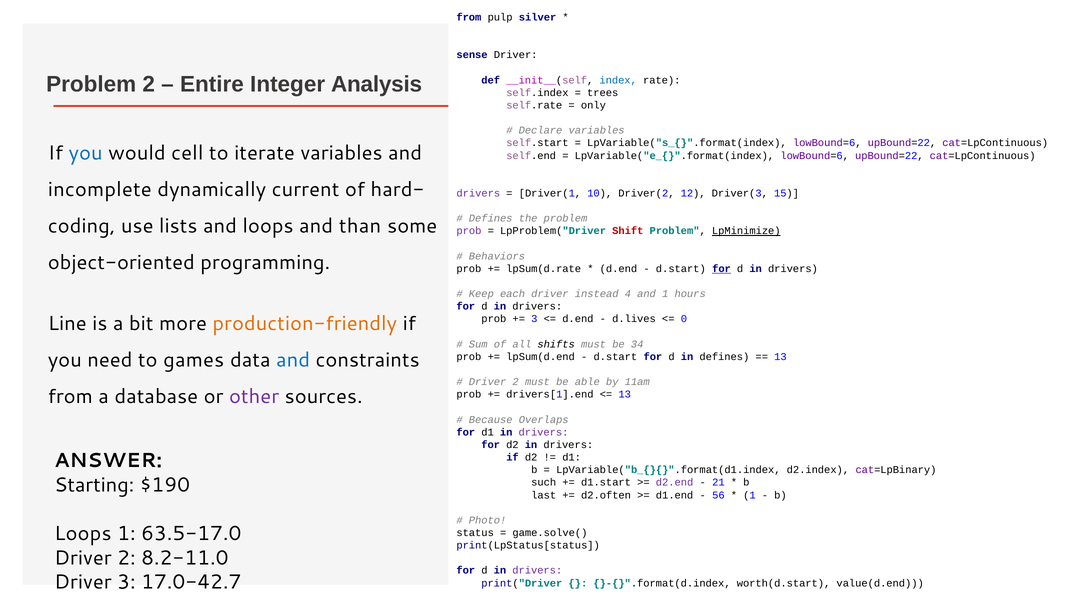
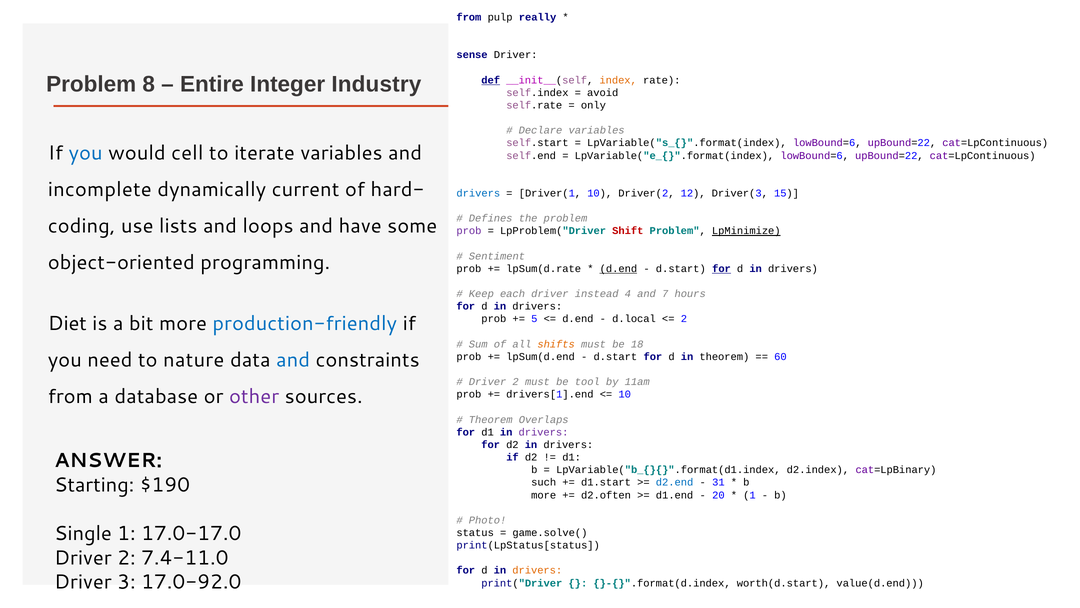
silver: silver -> really (538, 17)
Problem 2: 2 -> 8 (149, 84)
Analysis: Analysis -> Industry (376, 84)
def underline: none -> present (491, 80)
index colour: blue -> orange (618, 80)
trees: trees -> avoid (603, 93)
drivers colour: purple -> blue (478, 193)
than: than -> have (360, 226)
Behaviors: Behaviors -> Sentiment (497, 256)
d.end underline: none -> present (618, 269)
and 1: 1 -> 7 (665, 294)
3: 3 -> 5 (534, 319)
d.lives: d.lives -> d.local (634, 319)
0: 0 -> 2 (684, 319)
Line: Line -> Diet (67, 323)
production-friendly colour: orange -> blue (305, 323)
shifts colour: black -> orange (556, 344)
34: 34 -> 18 (637, 344)
games: games -> nature (194, 360)
in defines: defines -> theorem (724, 356)
13: 13 -> 60 (780, 356)
able: able -> tool (587, 382)
13: 13 -> 10 (625, 394)
Because: Because -> Theorem (491, 419)
d2.end colour: purple -> blue (675, 482)
21: 21 -> 31 (718, 482)
last: last -> more (544, 495)
56: 56 -> 20 (718, 495)
Loops: Loops -> Single (83, 533)
63.5-17.0: 63.5-17.0 -> 17.0-17.0 (191, 533)
8.2-11.0: 8.2-11.0 -> 7.4-11.0 (185, 557)
drivers colour: purple -> orange (537, 570)
17.0-42.7: 17.0-42.7 -> 17.0-92.0 (191, 582)
